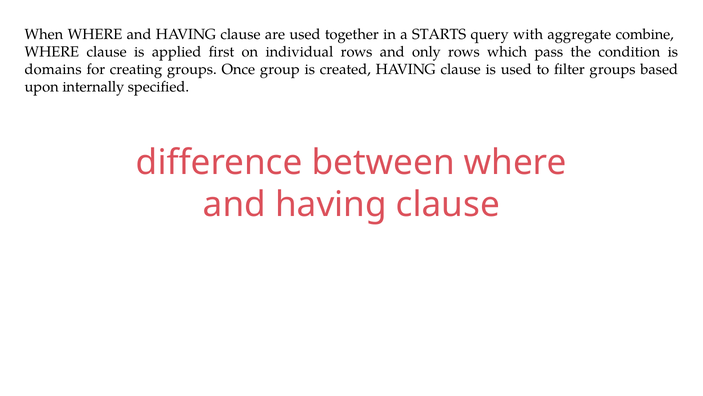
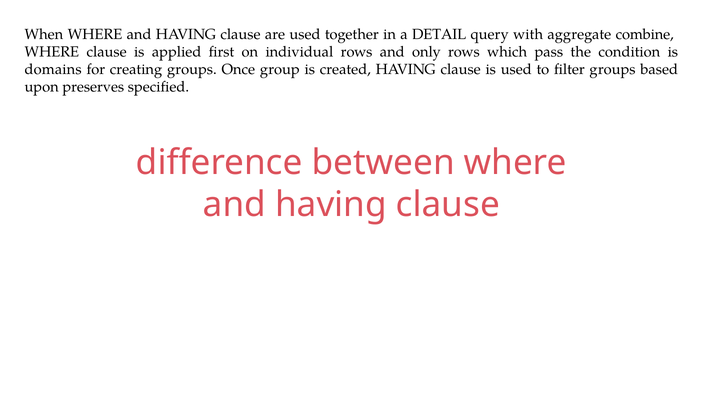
STARTS: STARTS -> DETAIL (439, 34)
internally: internally -> preserves (93, 87)
